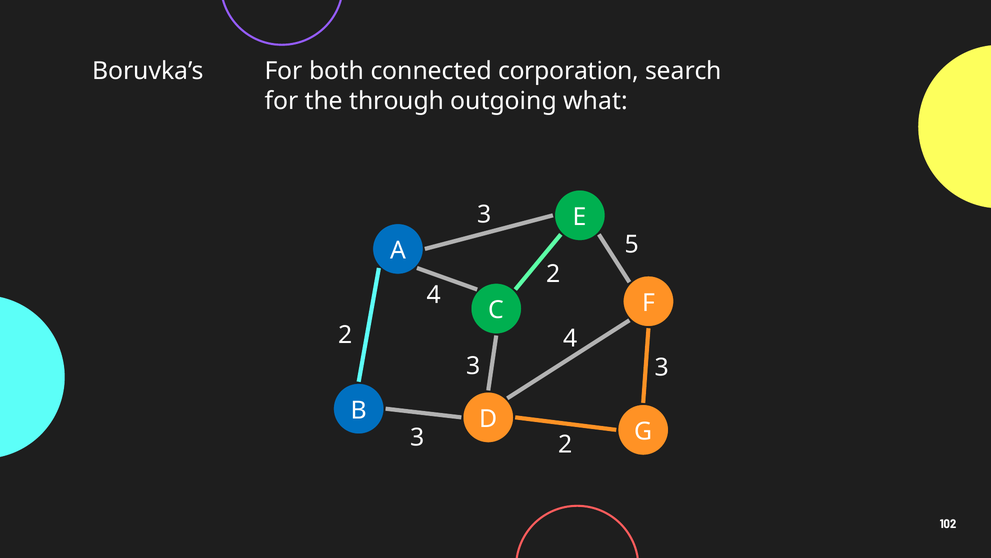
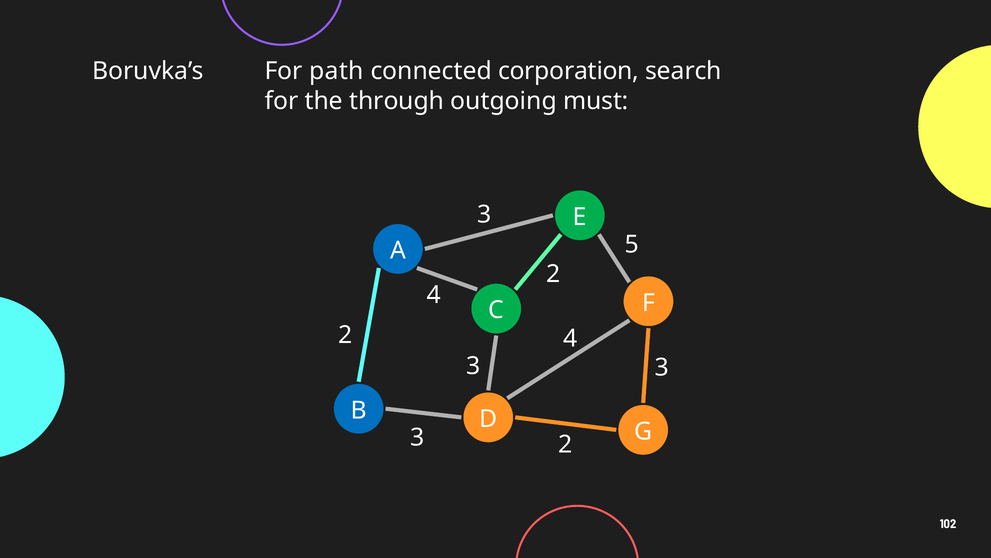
both: both -> path (336, 71)
what: what -> must (596, 101)
